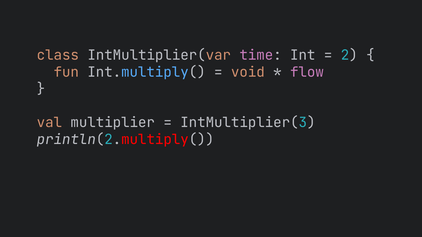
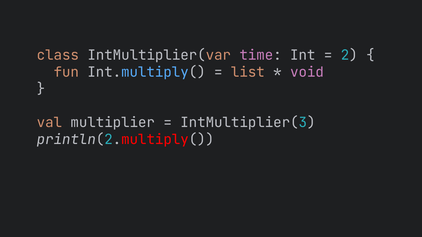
void: void -> list (248, 72)
flow: flow -> void (307, 72)
